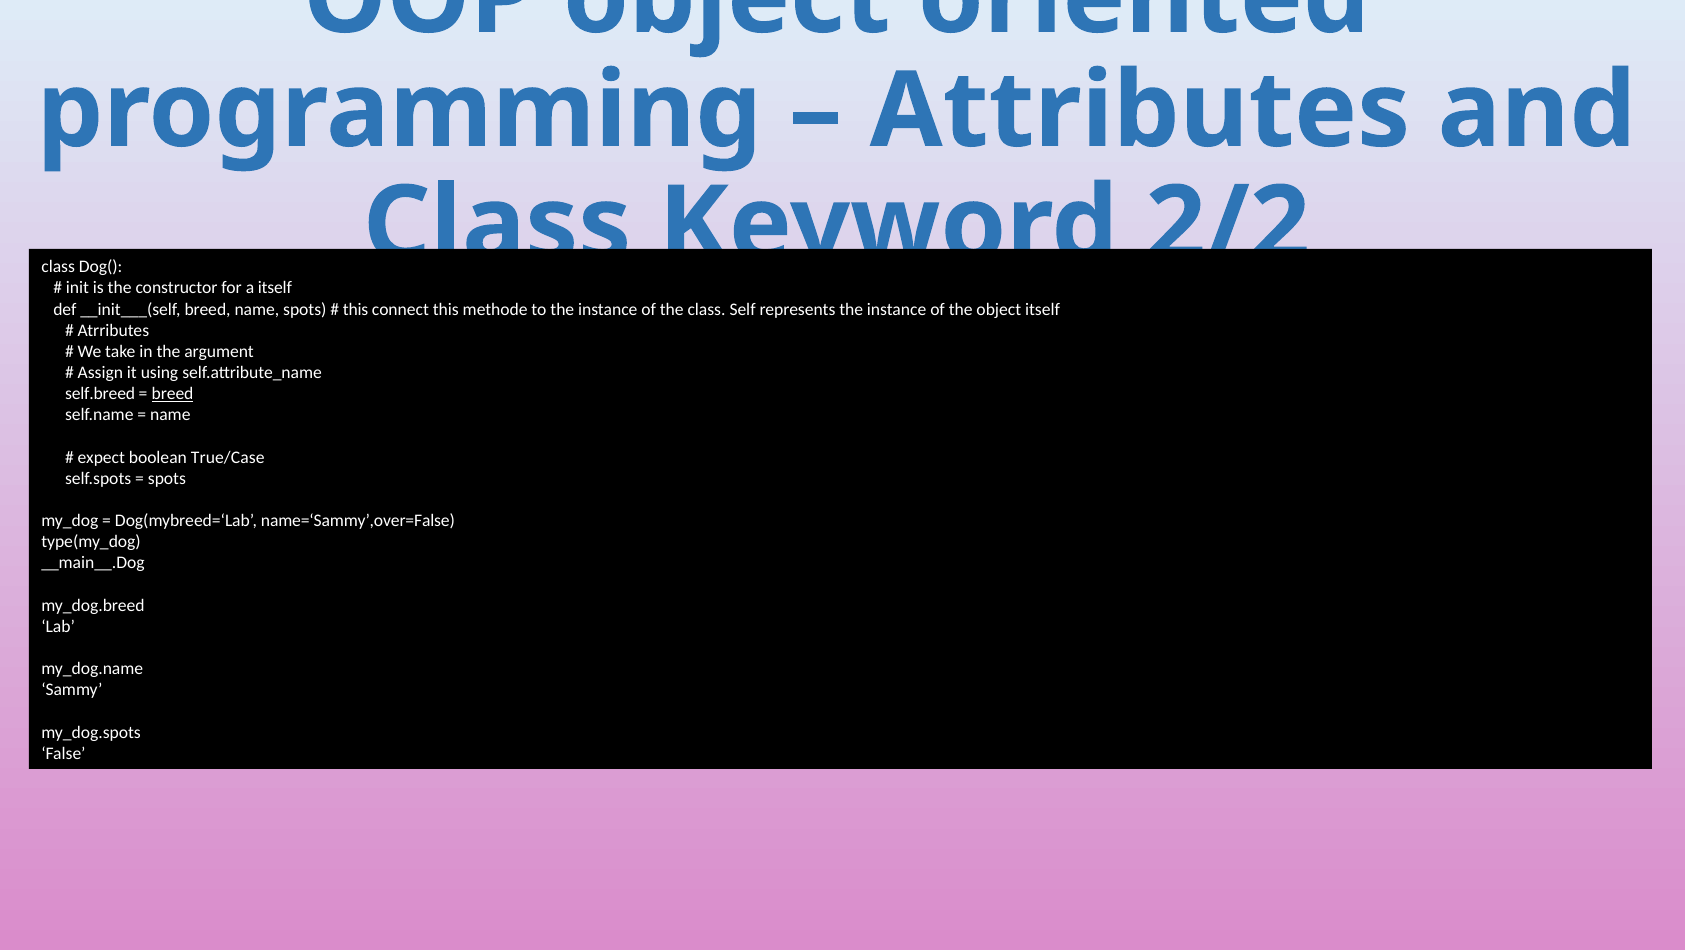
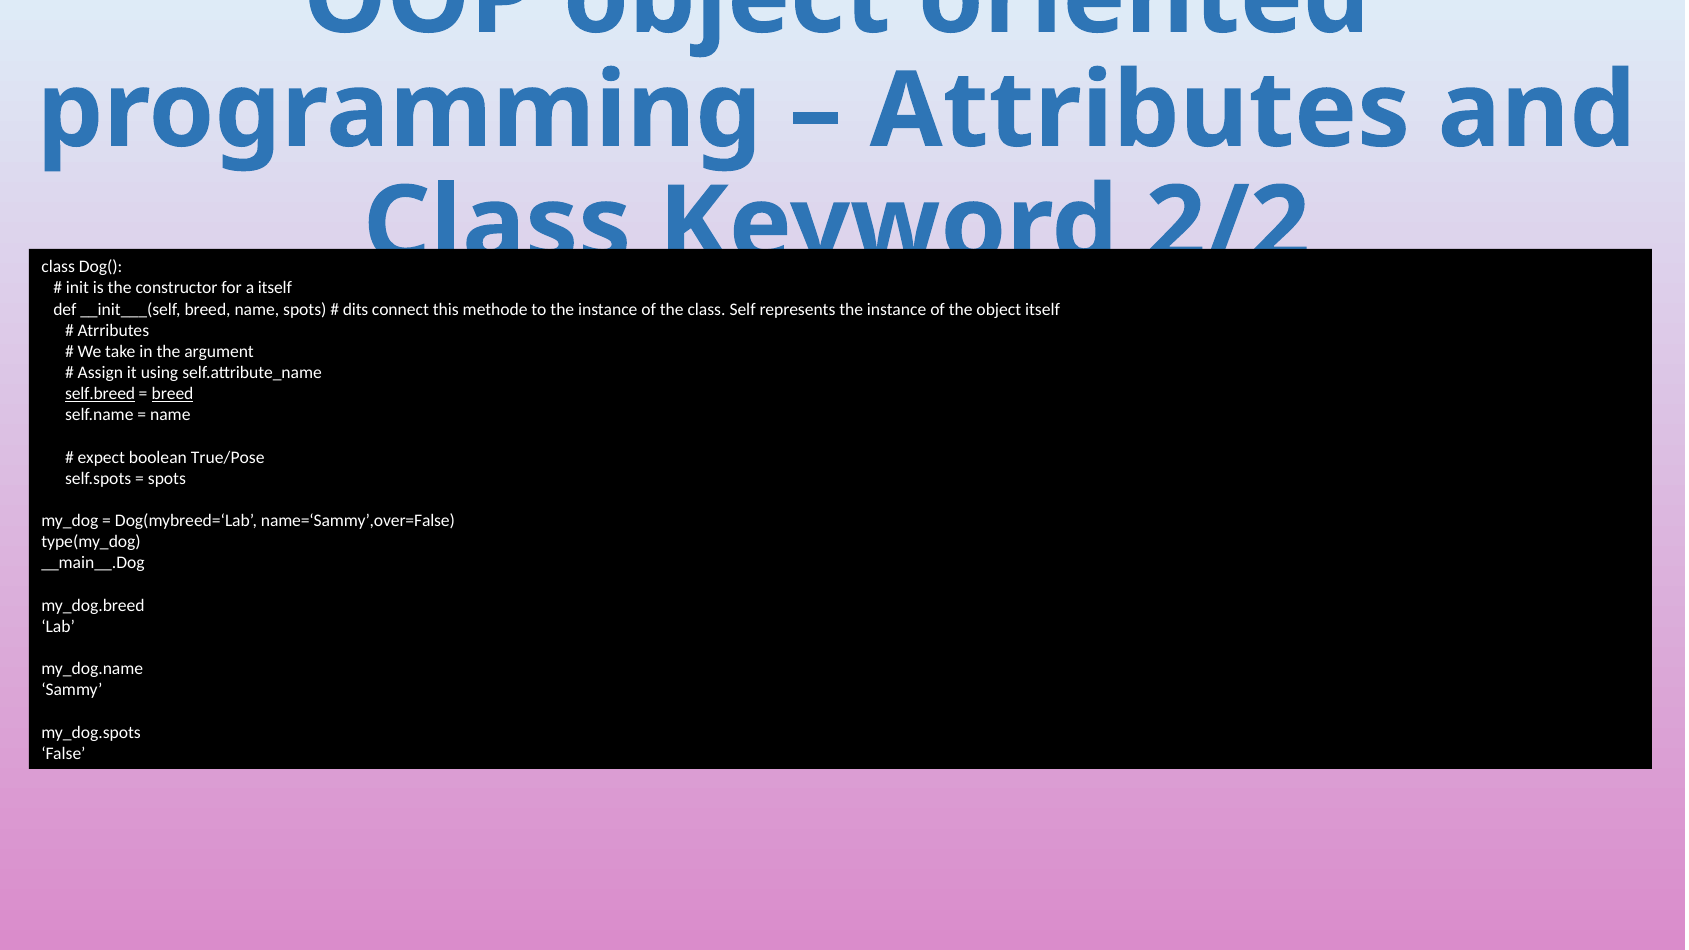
this: this -> dits (356, 309)
self.breed underline: none -> present (100, 394)
True/Case: True/Case -> True/Pose (228, 457)
